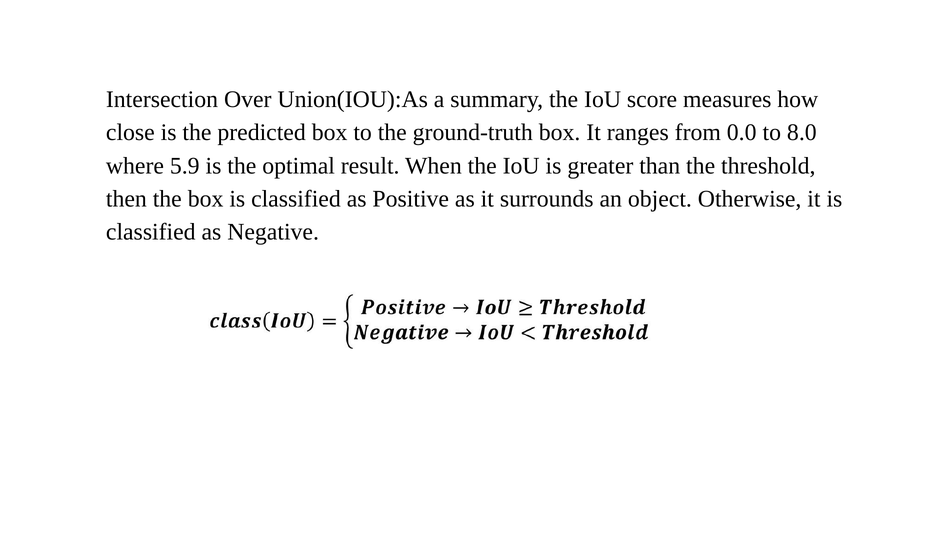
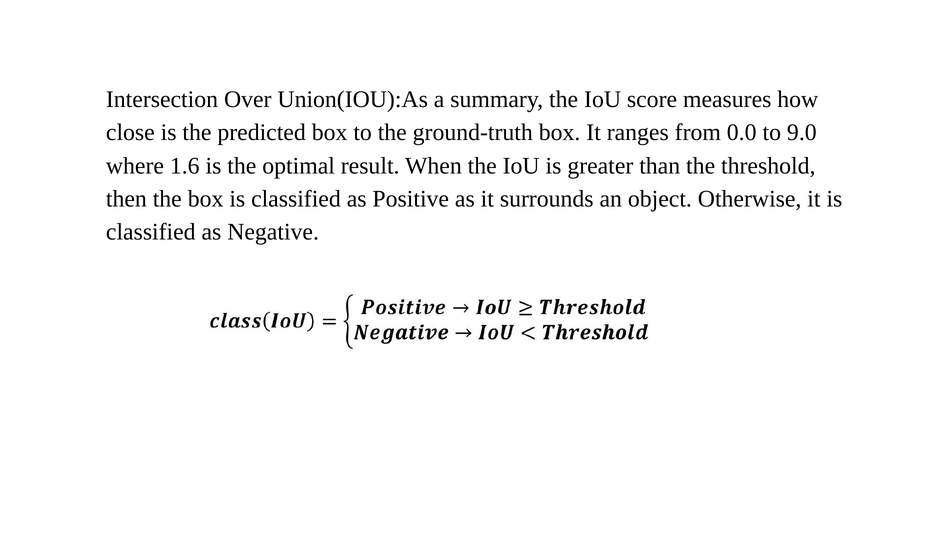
8.0: 8.0 -> 9.0 (802, 133)
5.9: 5.9 -> 1.6 (185, 166)
